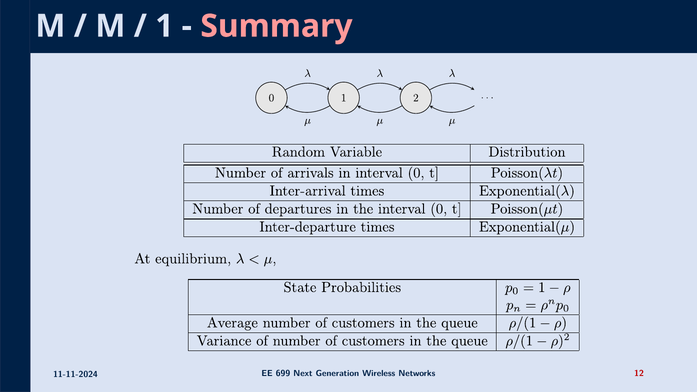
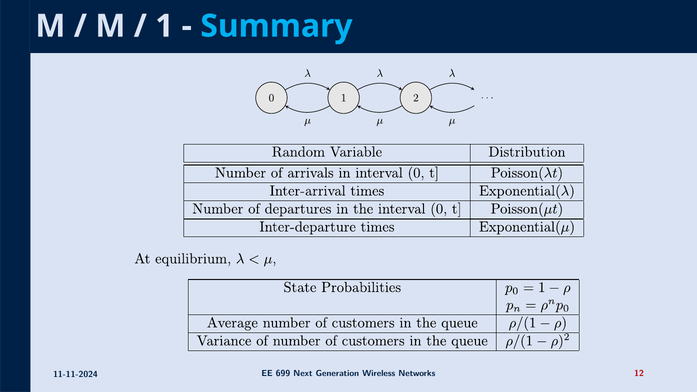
Summary colour: pink -> light blue (276, 26)
